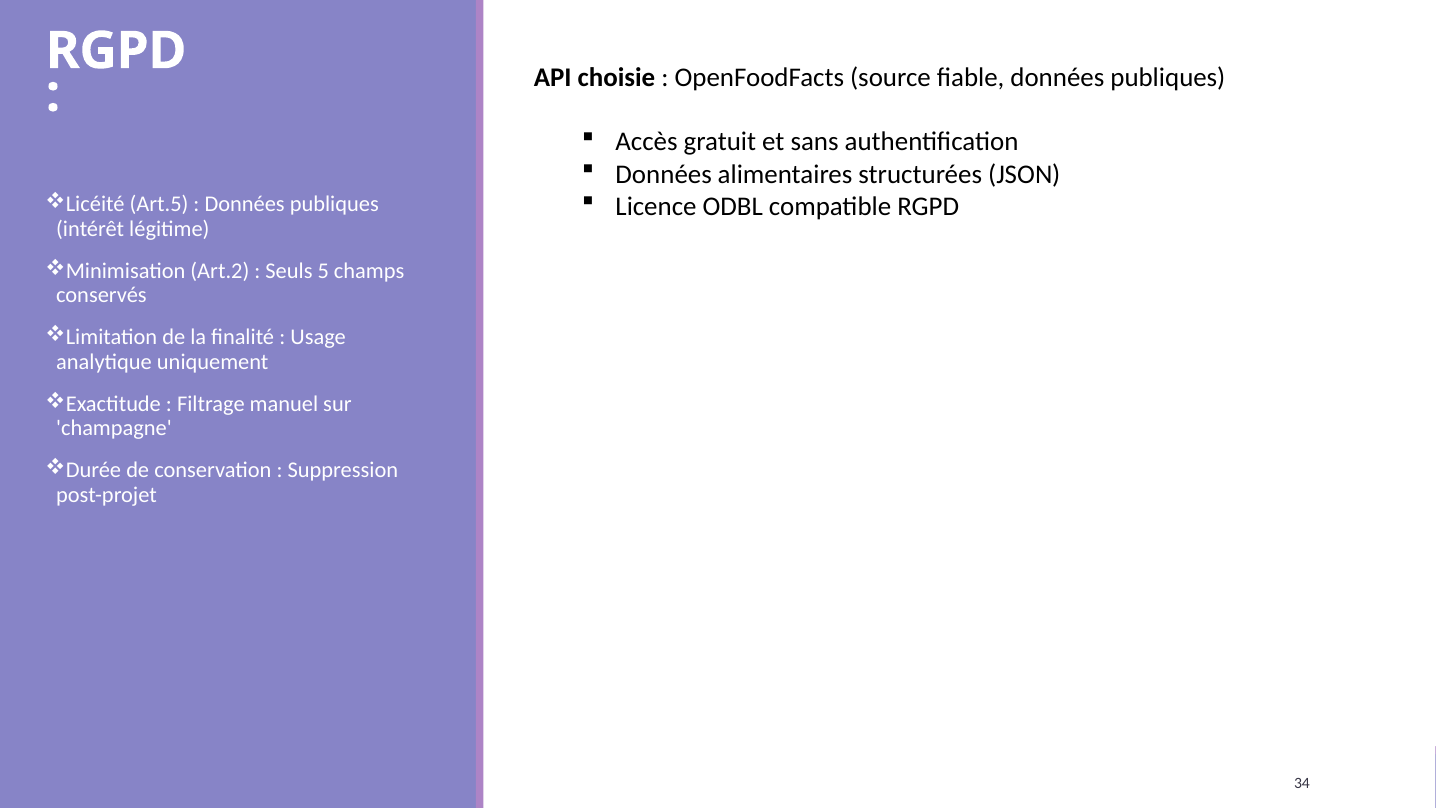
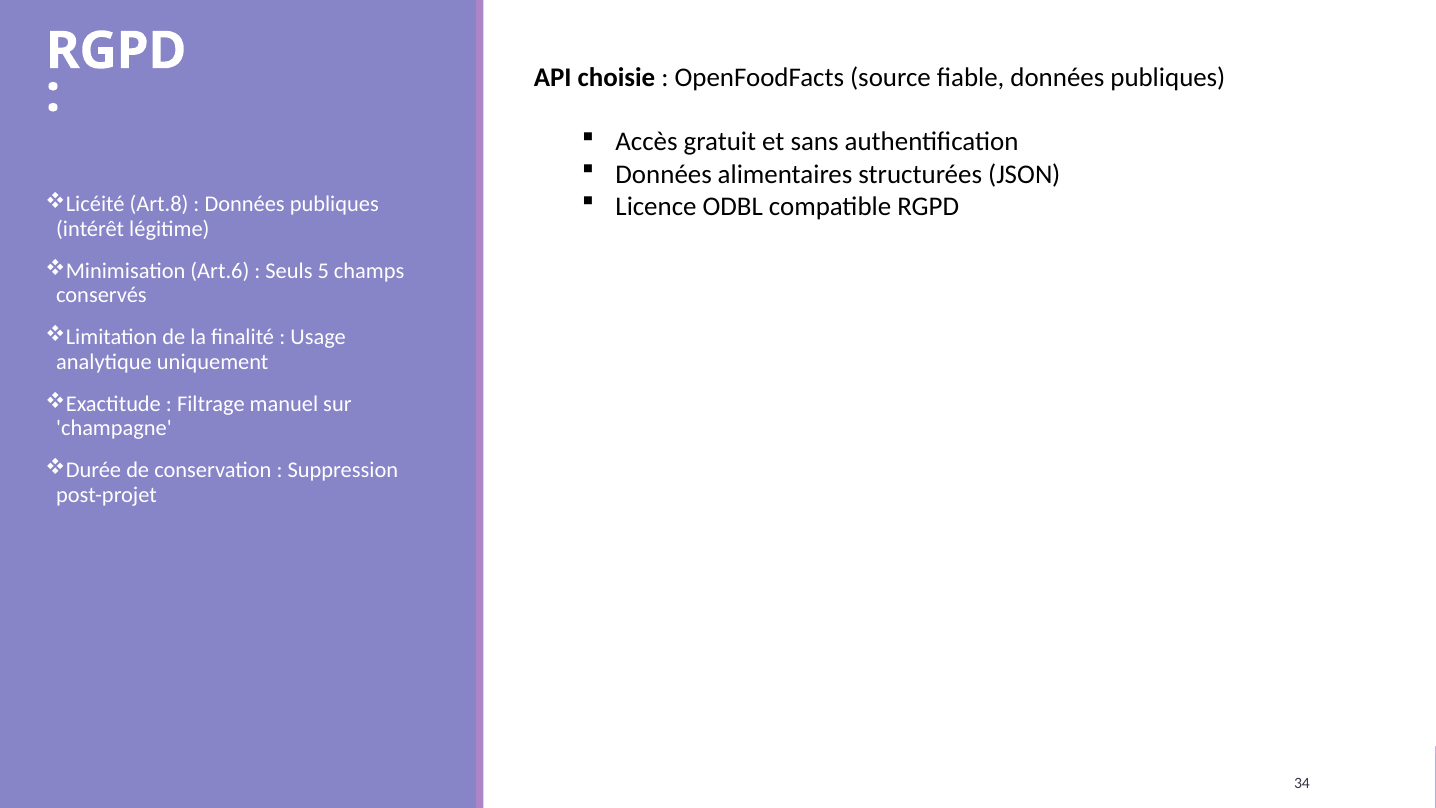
Art.5: Art.5 -> Art.8 (159, 204)
Art.2: Art.2 -> Art.6 (220, 271)
